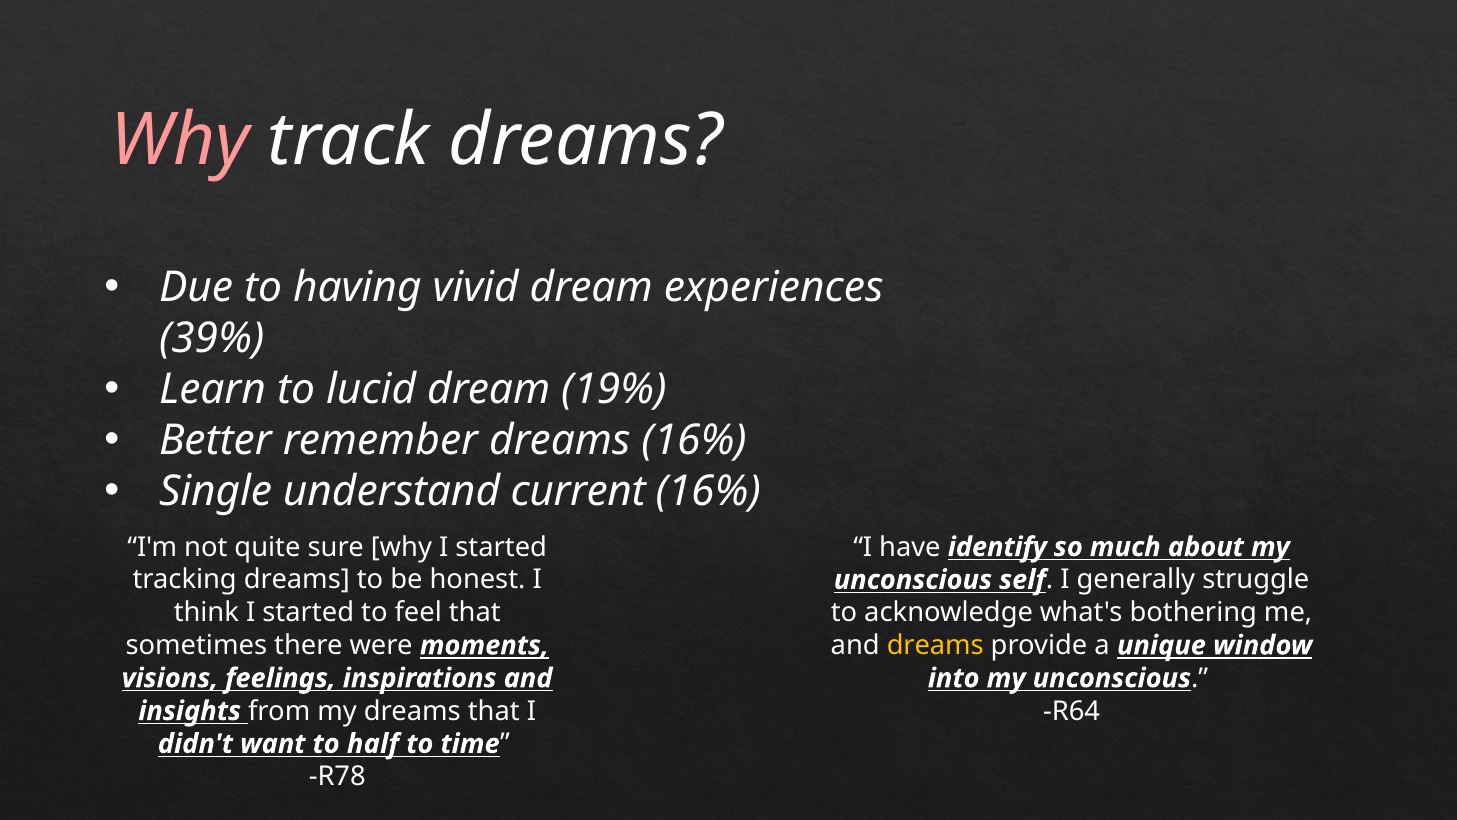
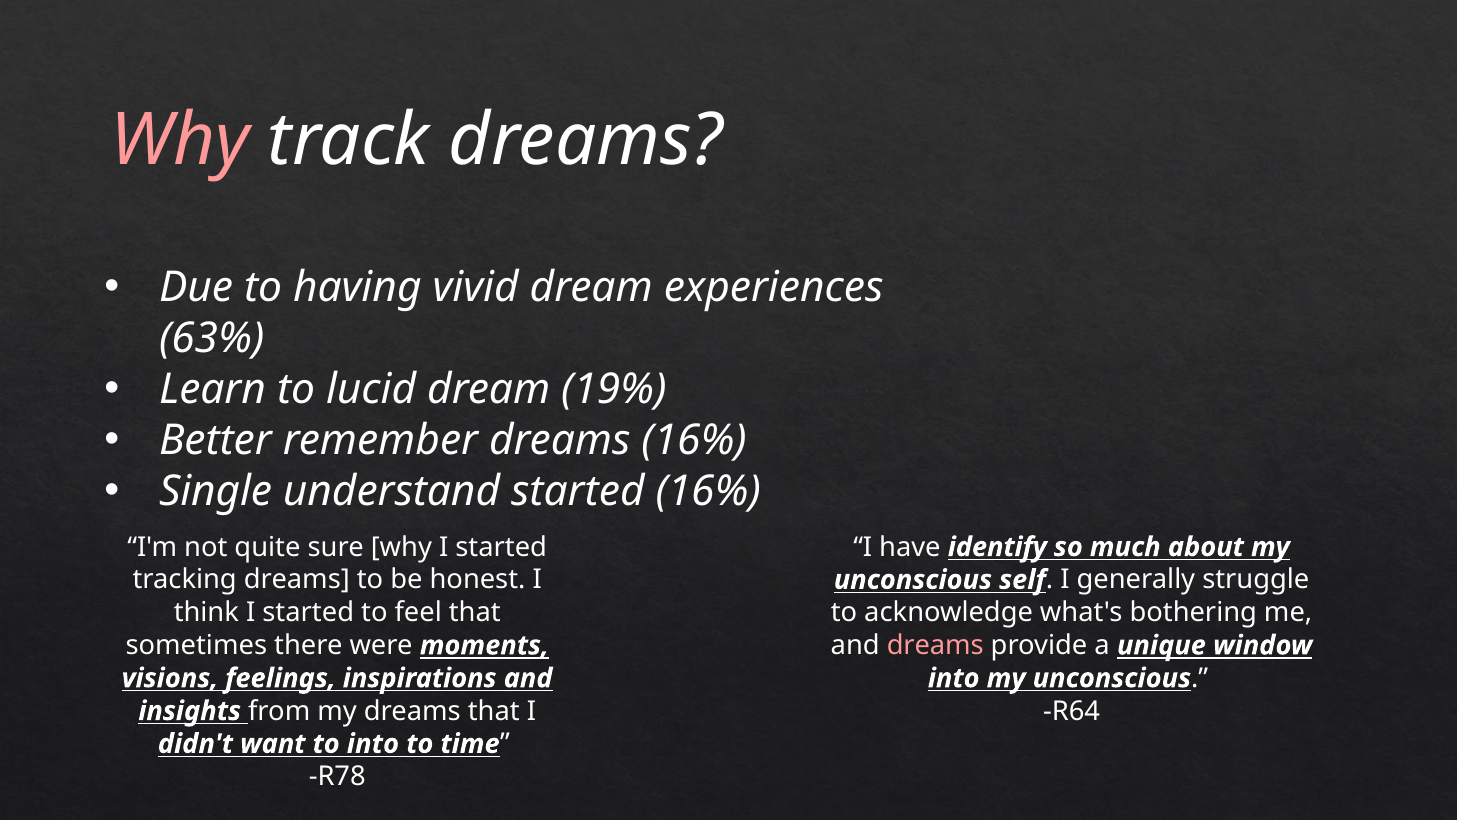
39%: 39% -> 63% (212, 338)
understand current: current -> started (578, 491)
dreams colour: yellow -> pink (935, 645)
to half: half -> into (373, 743)
